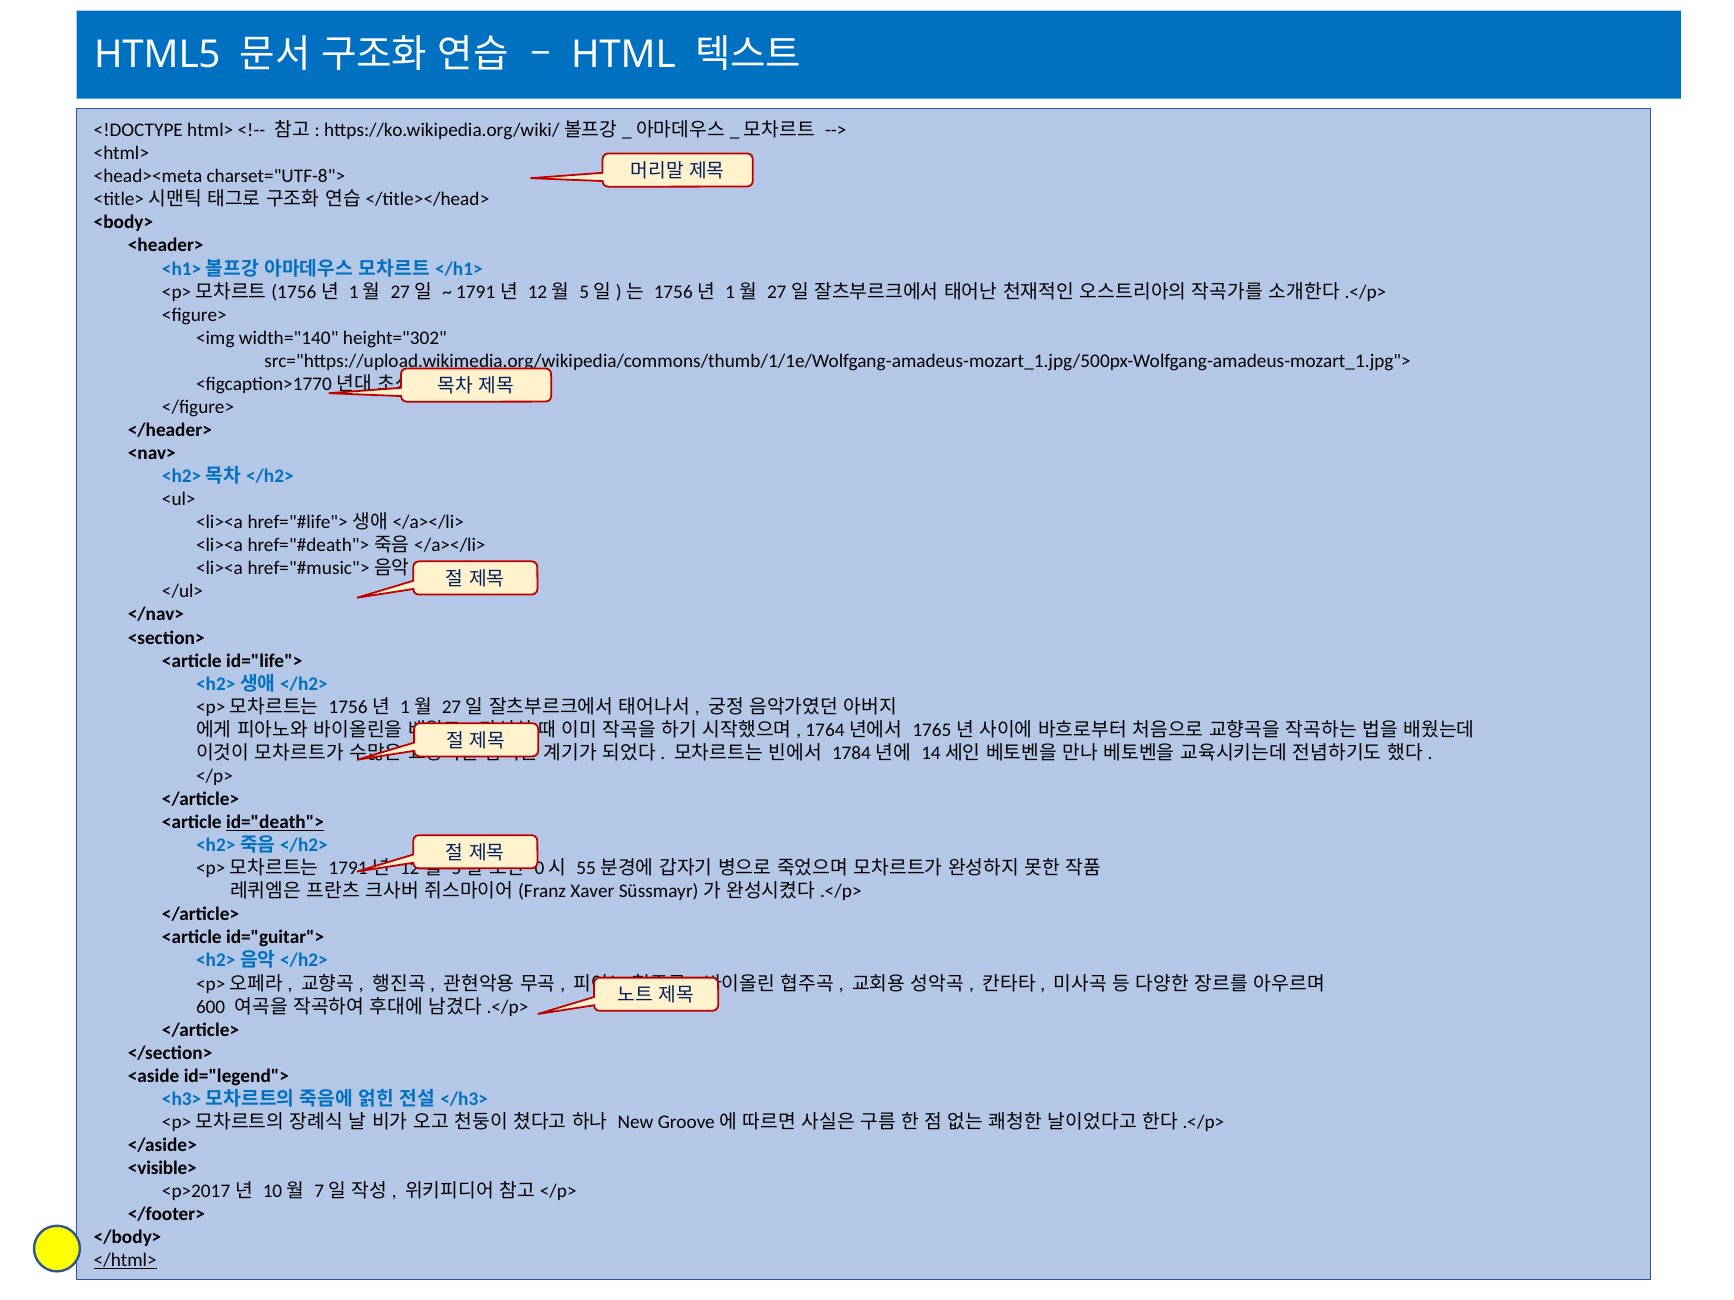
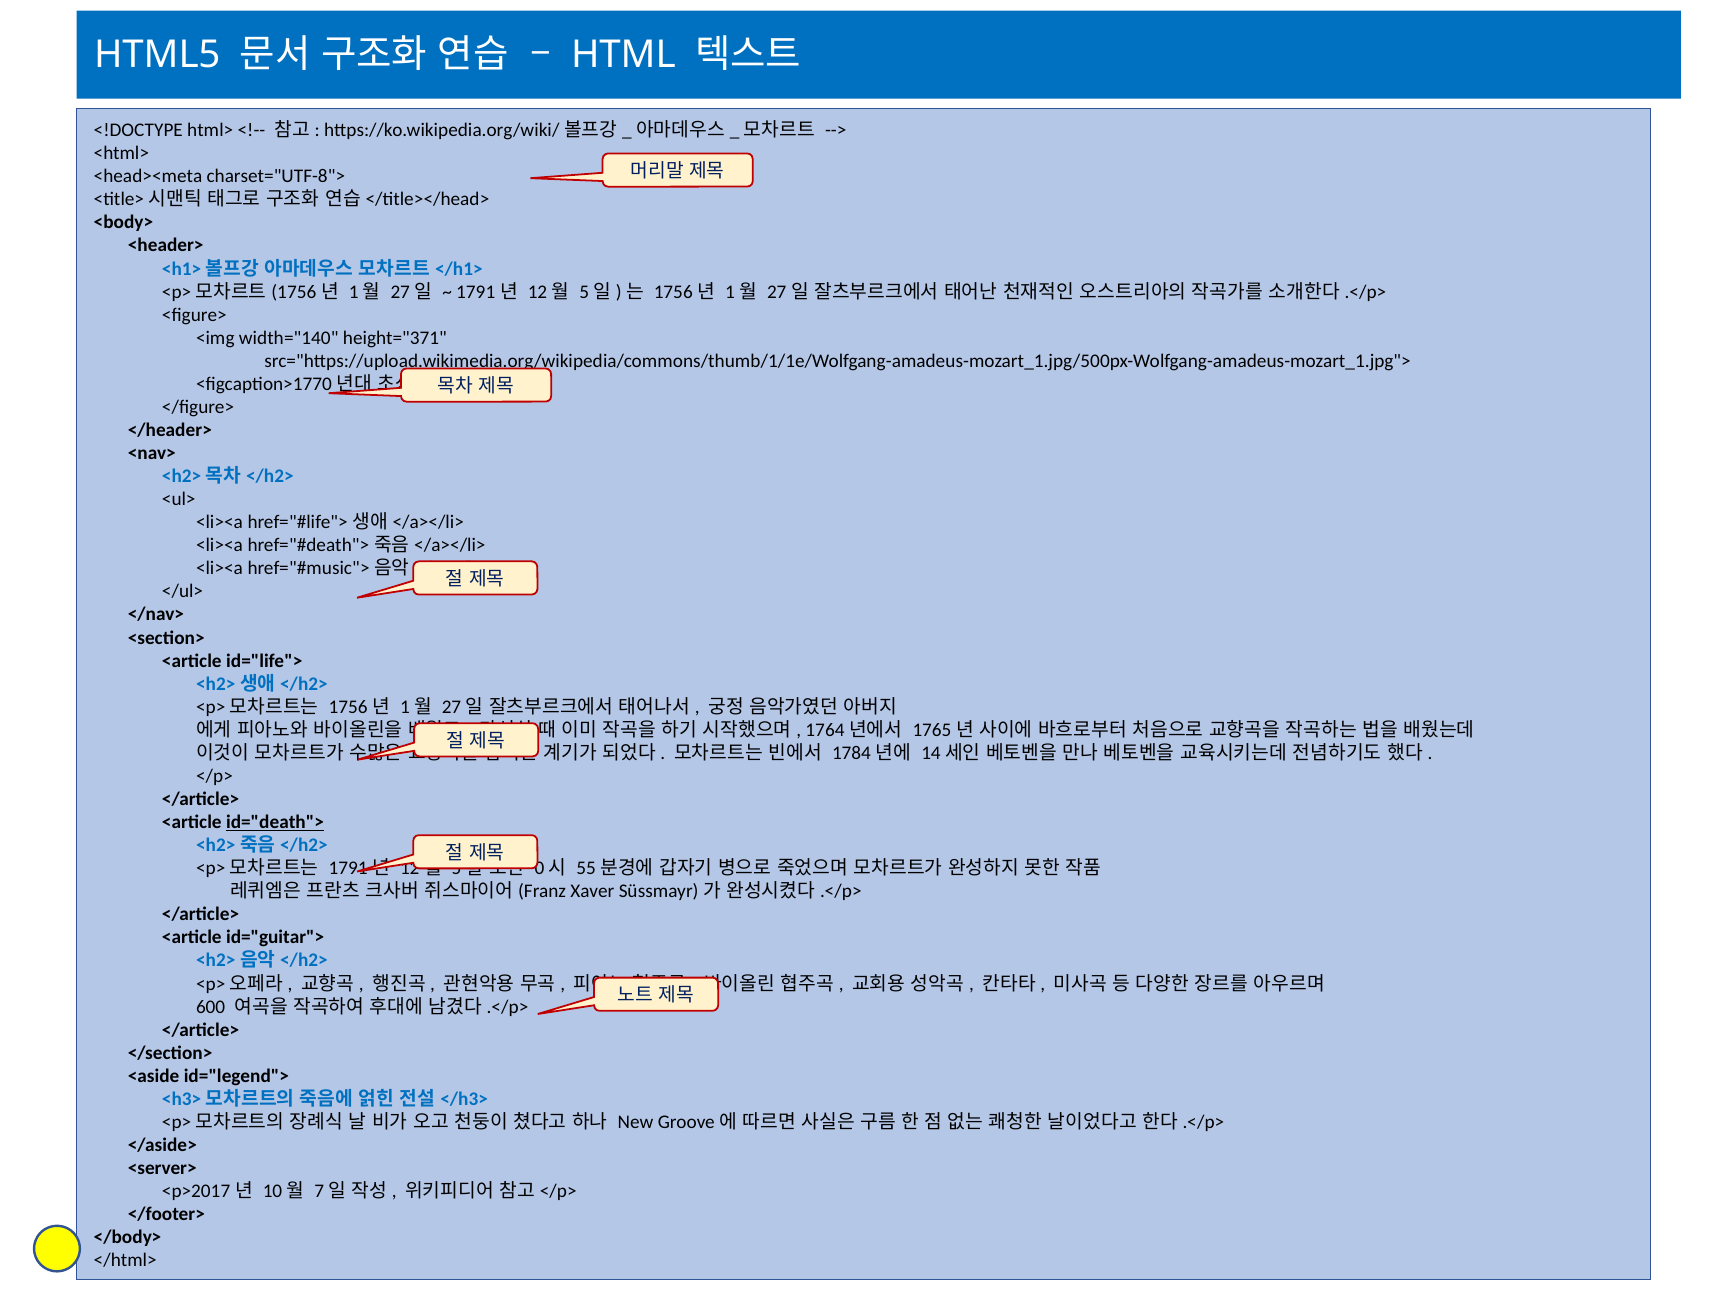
height="302: height="302 -> height="371 (395, 338)
<visible>: <visible> -> <server> (162, 1169)
</html> underline: present -> none (125, 1261)
